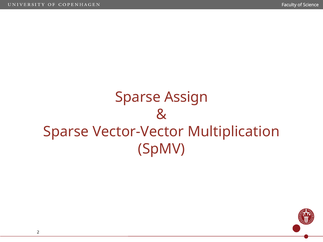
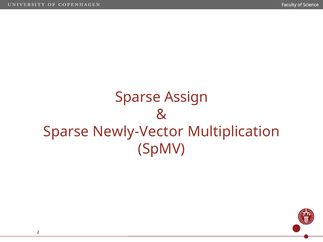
Vector-Vector: Vector-Vector -> Newly-Vector (138, 132)
